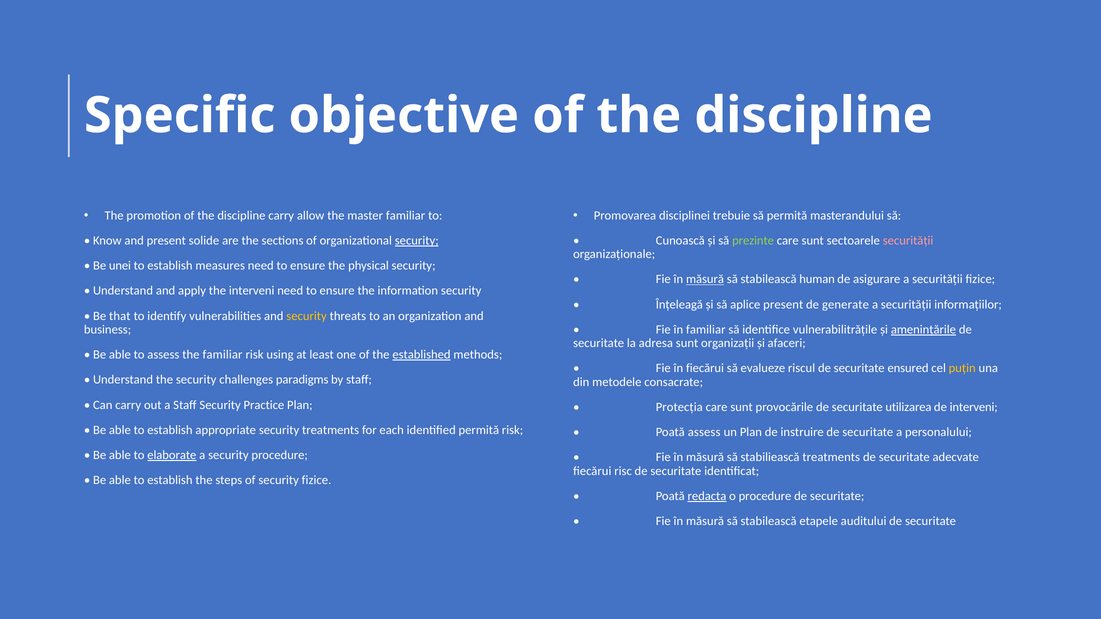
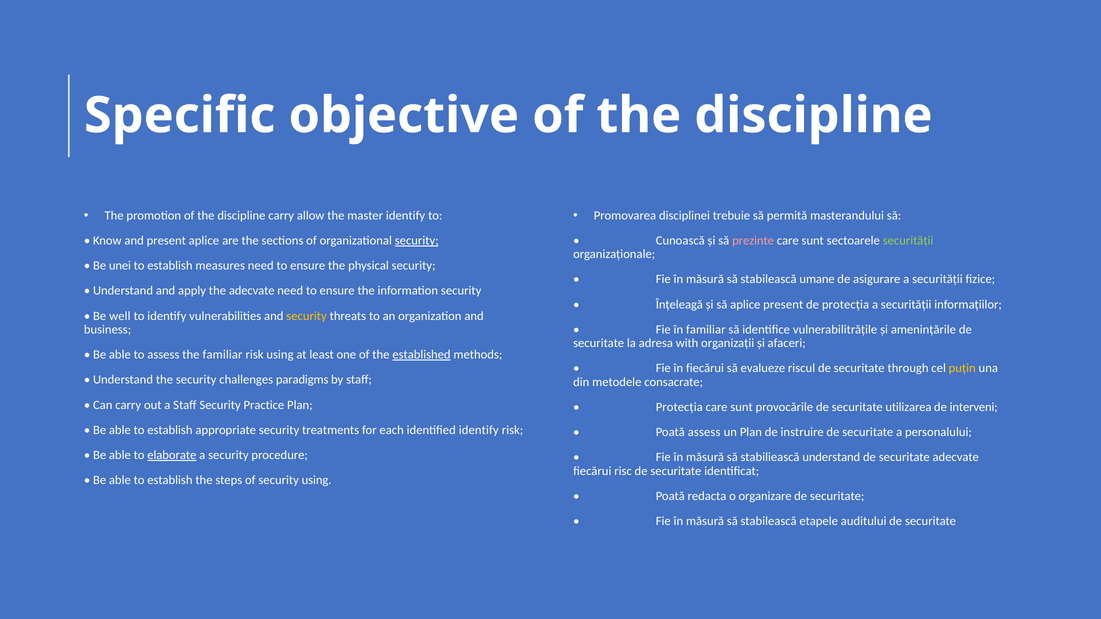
master familiar: familiar -> identify (406, 216)
present solide: solide -> aplice (204, 241)
prezinte colour: light green -> pink (753, 241)
securității colour: pink -> light green (908, 241)
măsură underline: present -> none (705, 279)
human: human -> umane (817, 279)
the interveni: interveni -> adecvate (252, 291)
de generate: generate -> protecția (846, 305)
that: that -> well (120, 316)
amenințările underline: present -> none (923, 330)
adresa sunt: sunt -> with (687, 343)
ensured: ensured -> through (908, 368)
identified permită: permită -> identify (479, 430)
stabiliească treatments: treatments -> understand (831, 458)
security fizice: fizice -> using (317, 480)
redacta underline: present -> none (707, 496)
o procedure: procedure -> organizare (765, 496)
